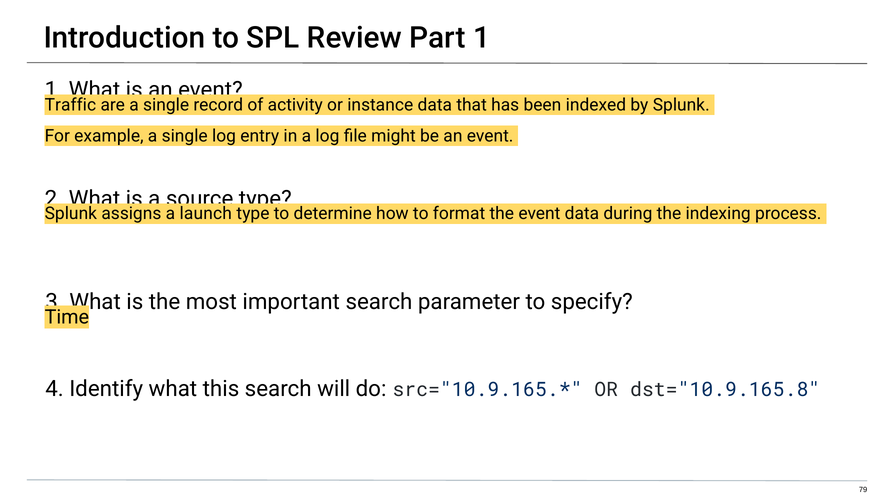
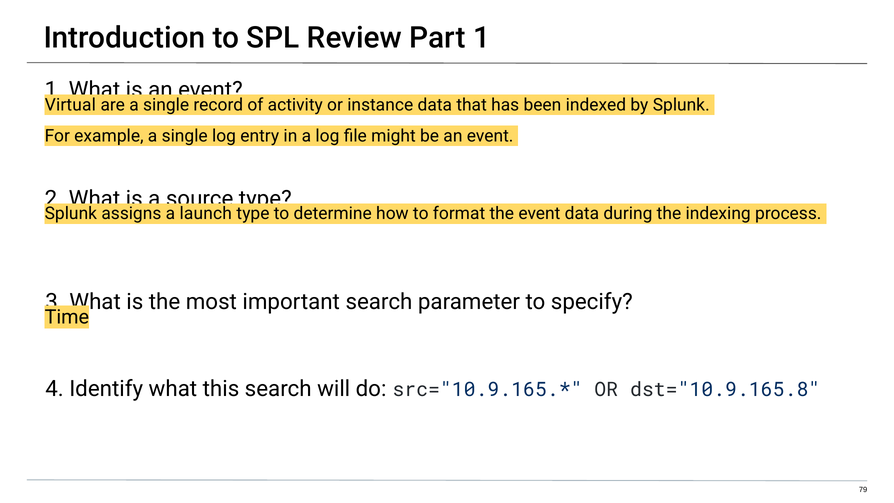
Traffic: Traffic -> Virtual (70, 105)
